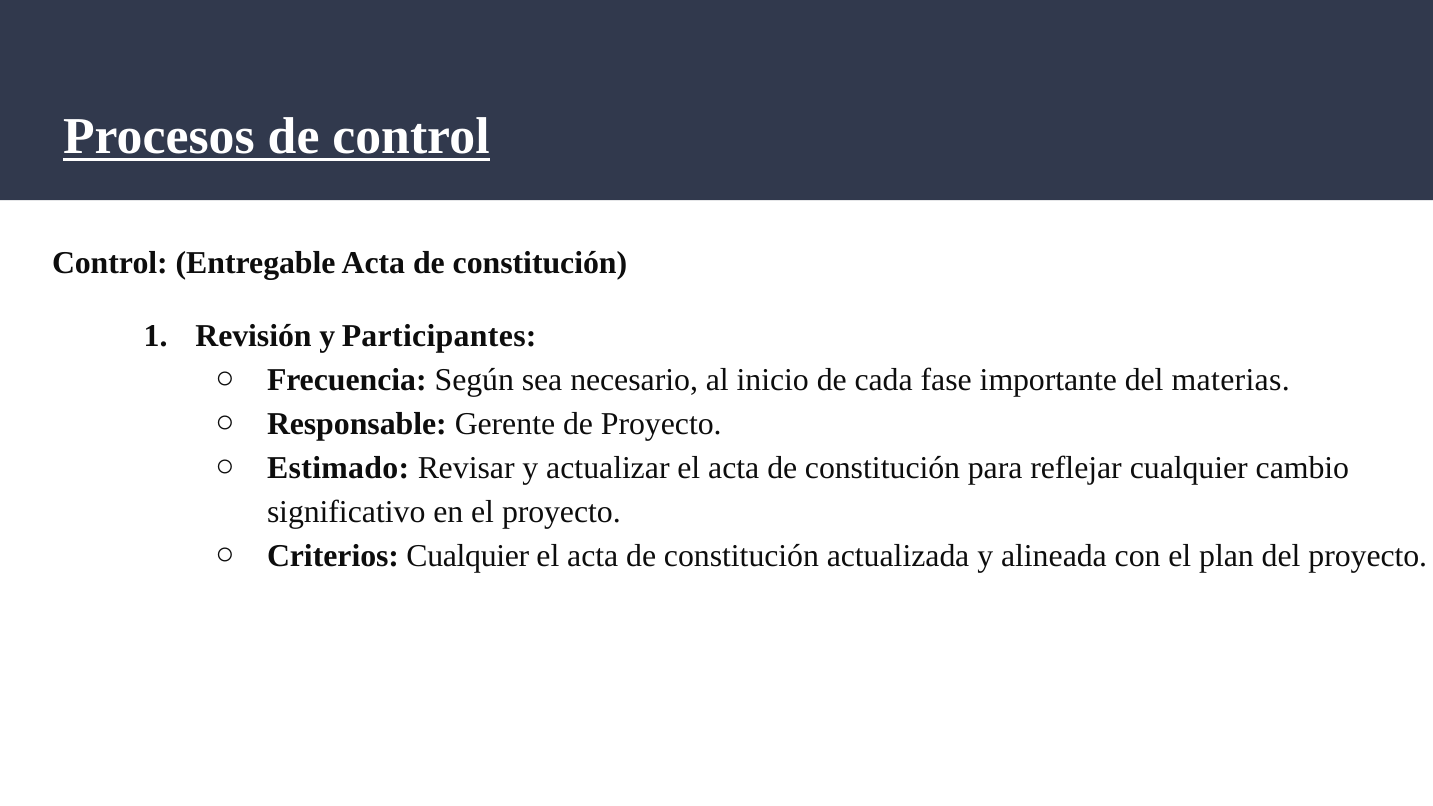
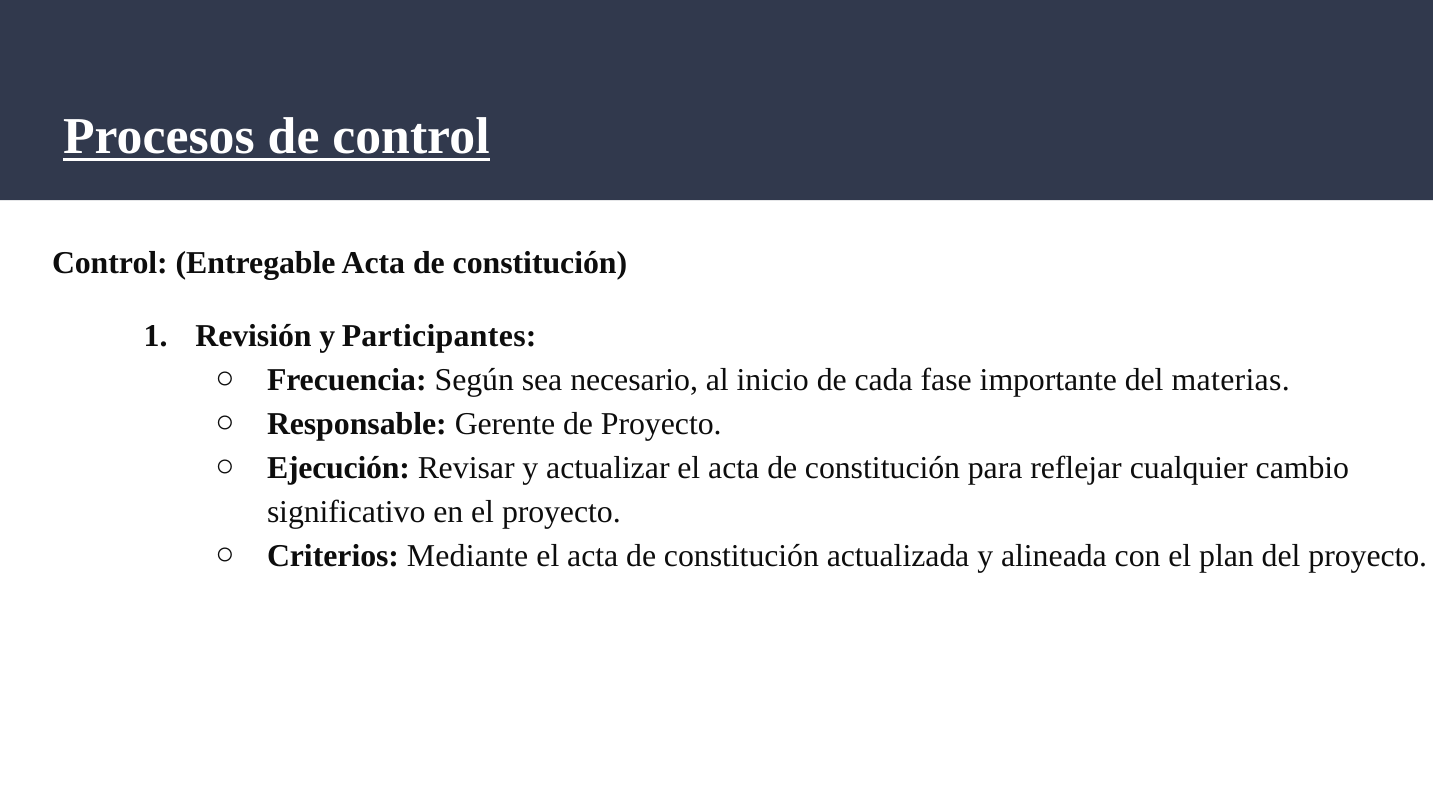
Estimado: Estimado -> Ejecución (338, 468)
Criterios Cualquier: Cualquier -> Mediante (468, 556)
